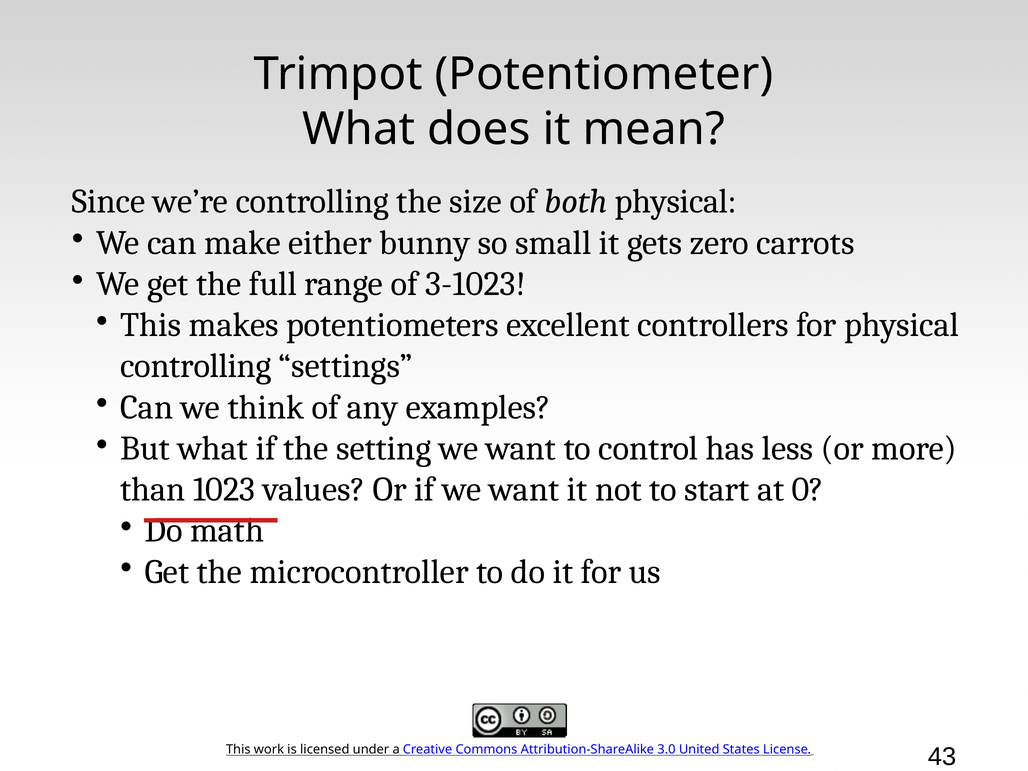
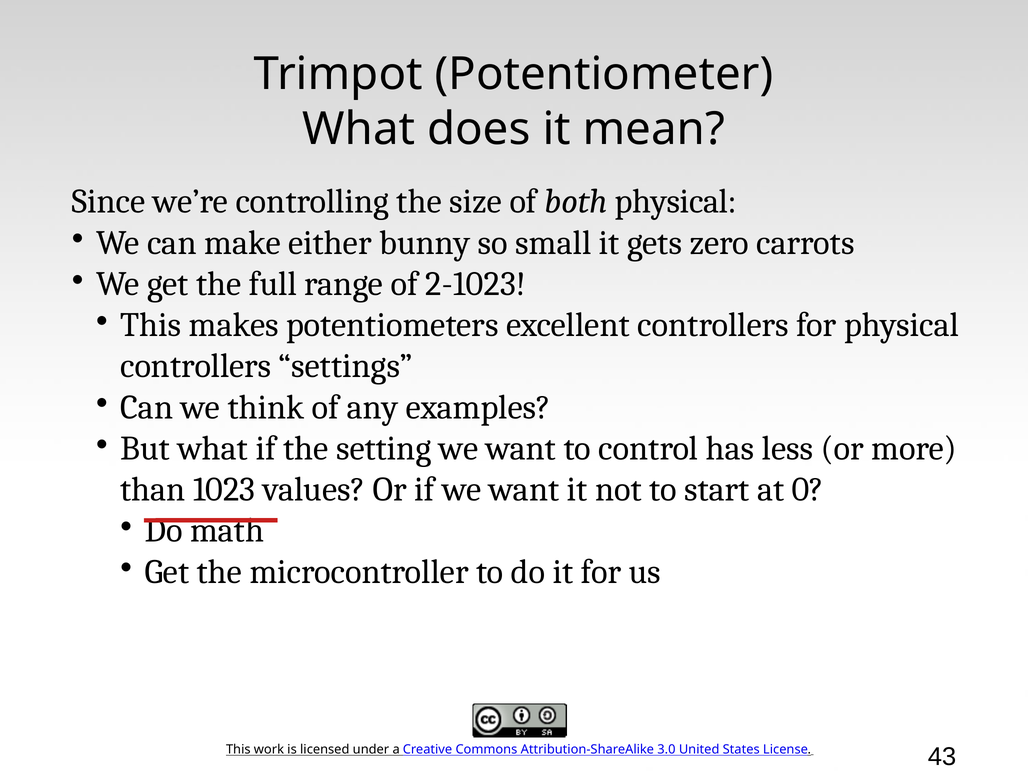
3-1023: 3-1023 -> 2-1023 (476, 284)
controlling: controlling -> controllers (196, 366)
